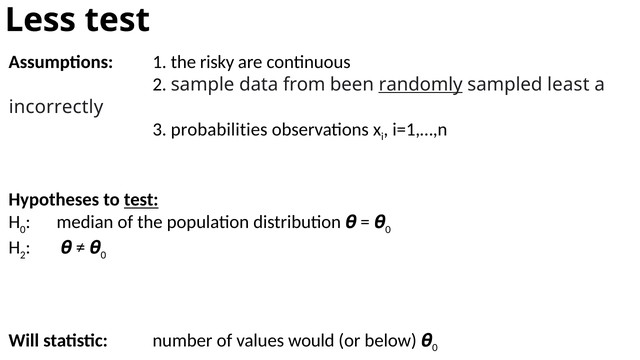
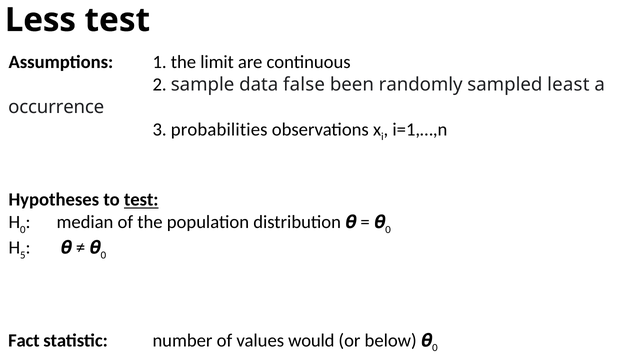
risky: risky -> limit (217, 62)
from: from -> false (304, 85)
randomly underline: present -> none (421, 85)
incorrectly: incorrectly -> occurrence (56, 107)
2: 2 -> 5 (23, 255)
Will: Will -> Fact (24, 340)
